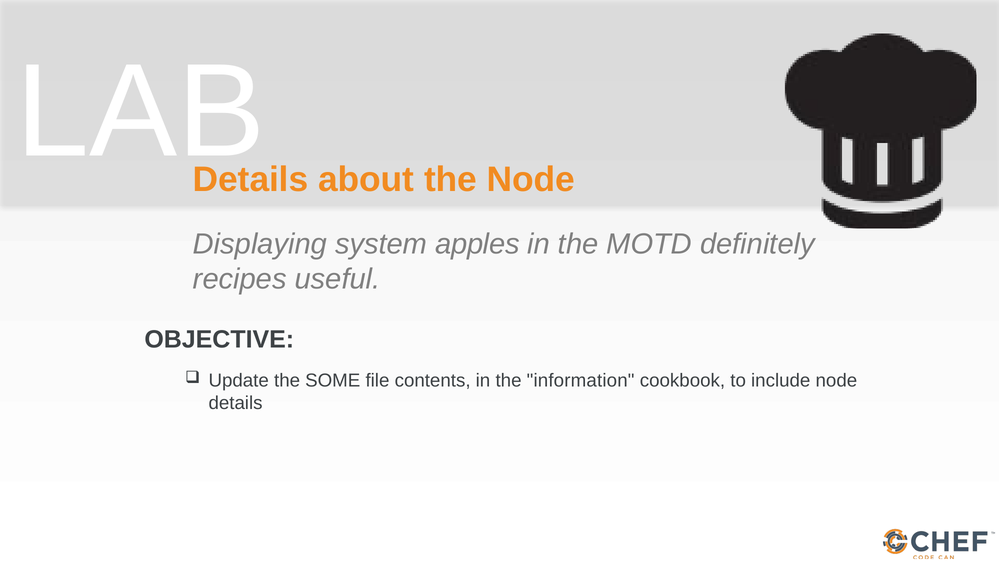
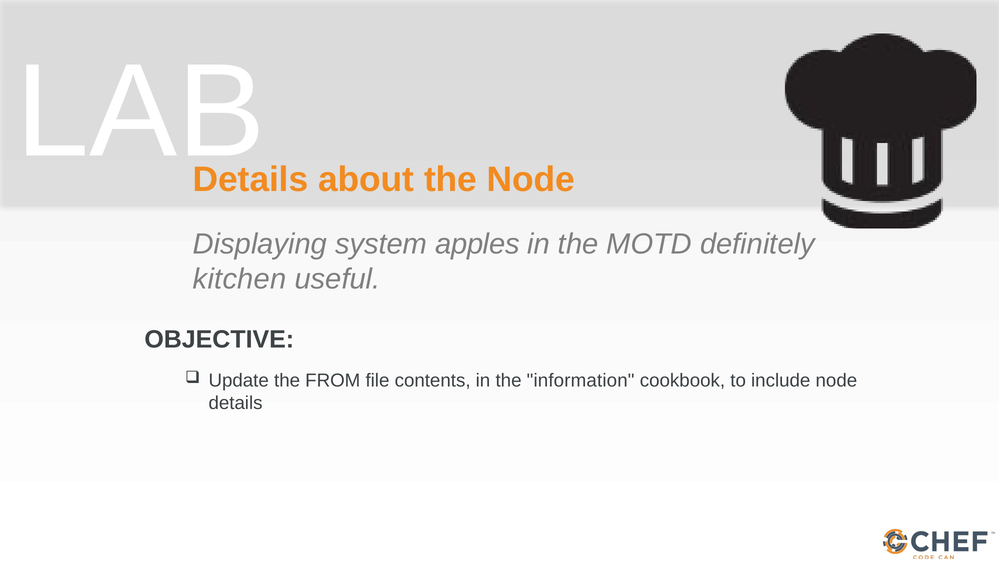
recipes: recipes -> kitchen (240, 279)
SOME: SOME -> FROM (333, 381)
